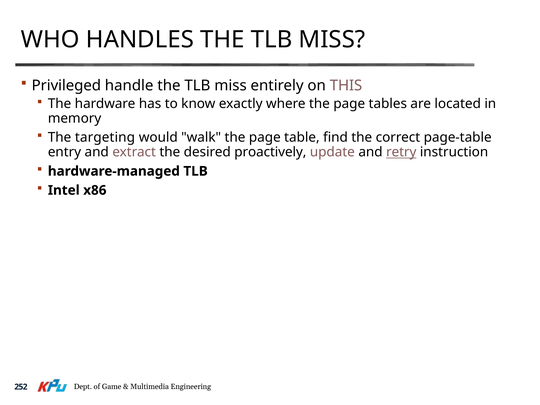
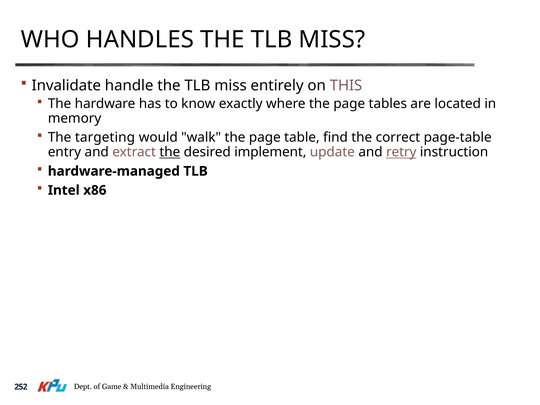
Privileged: Privileged -> Invalidate (66, 85)
the underline: none -> present (170, 152)
proactively: proactively -> implement (270, 152)
